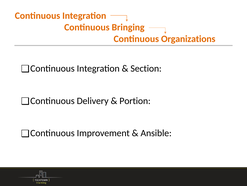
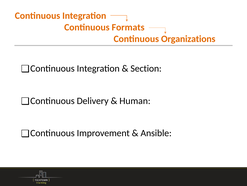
Bringing: Bringing -> Formats (128, 27)
Portion: Portion -> Human (135, 100)
